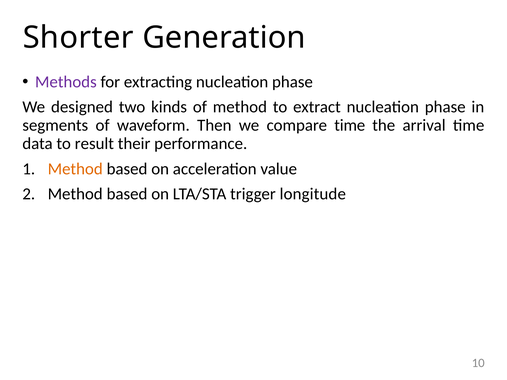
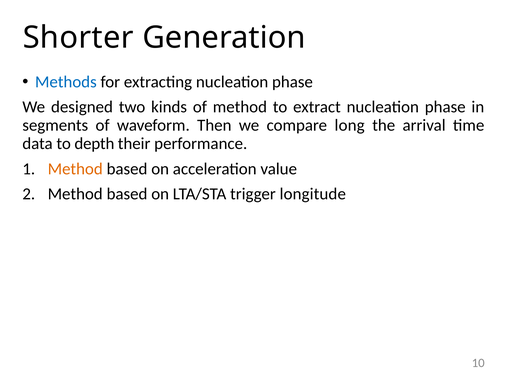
Methods colour: purple -> blue (66, 82)
compare time: time -> long (350, 125)
result: result -> depth (94, 144)
